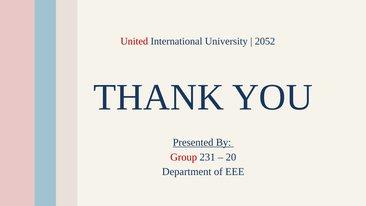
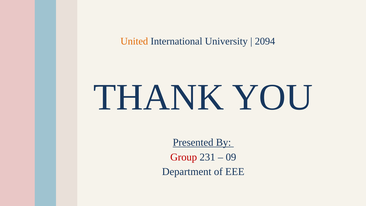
United colour: red -> orange (134, 41)
2052: 2052 -> 2094 (265, 41)
20: 20 -> 09 (231, 157)
